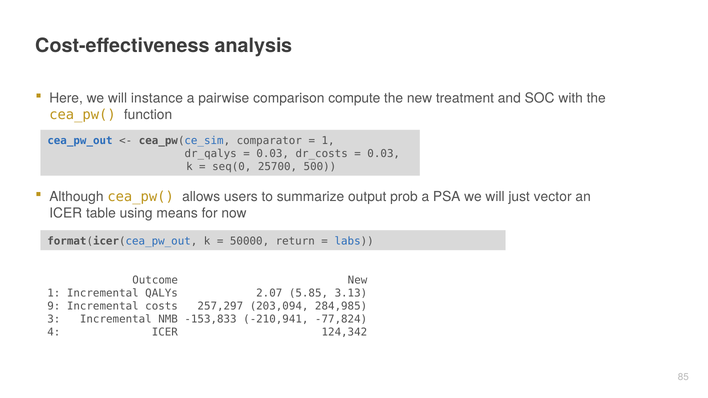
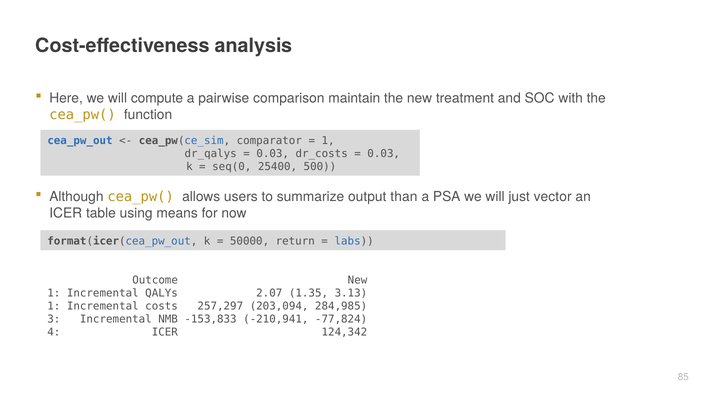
instance: instance -> compute (157, 98)
compute: compute -> maintain (354, 98)
25700: 25700 -> 25400 (278, 167)
prob: prob -> than (404, 197)
5.85: 5.85 -> 1.35 (308, 294)
9: 9 -> 1 (54, 307)
